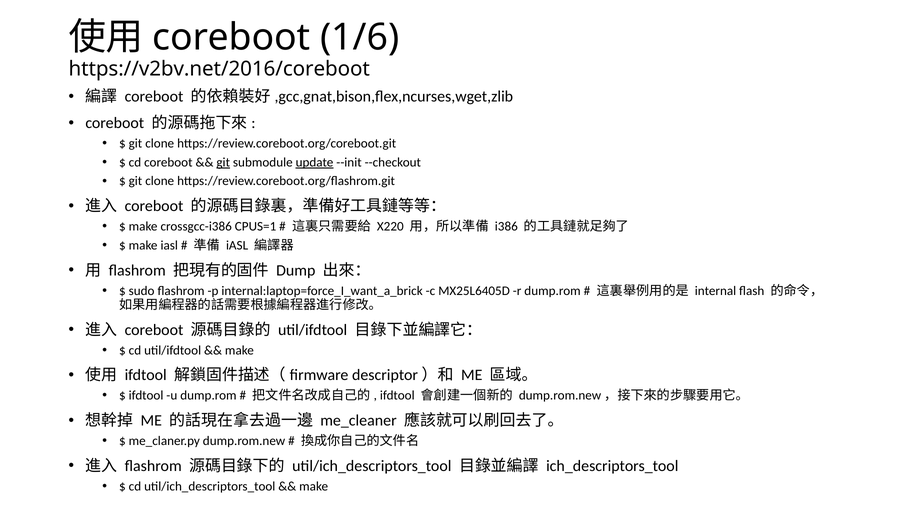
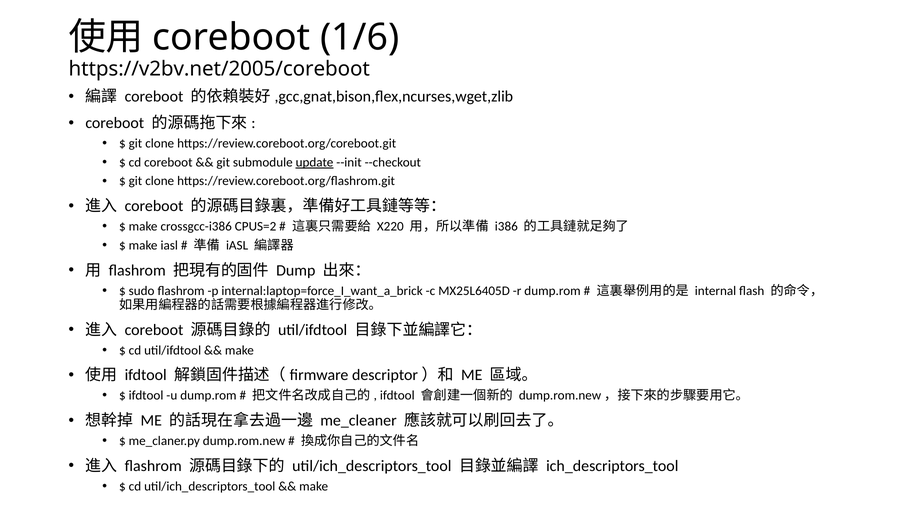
https://v2bv.net/2016/coreboot: https://v2bv.net/2016/coreboot -> https://v2bv.net/2005/coreboot (219, 69)
git underline: present -> none (223, 163)
CPUS=1: CPUS=1 -> CPUS=2 (256, 227)
